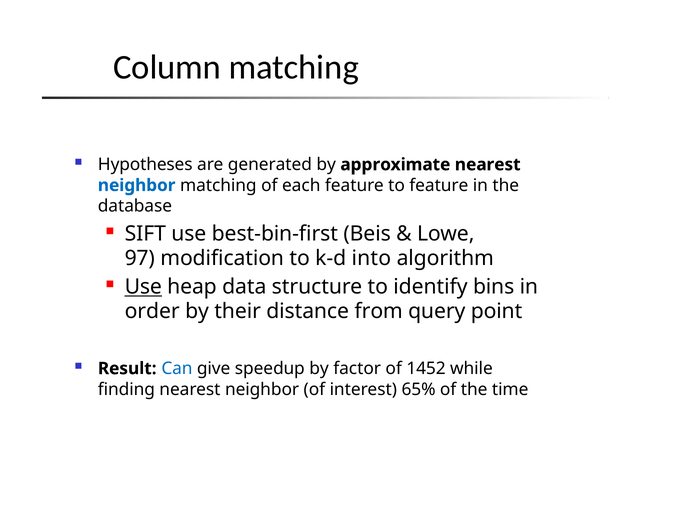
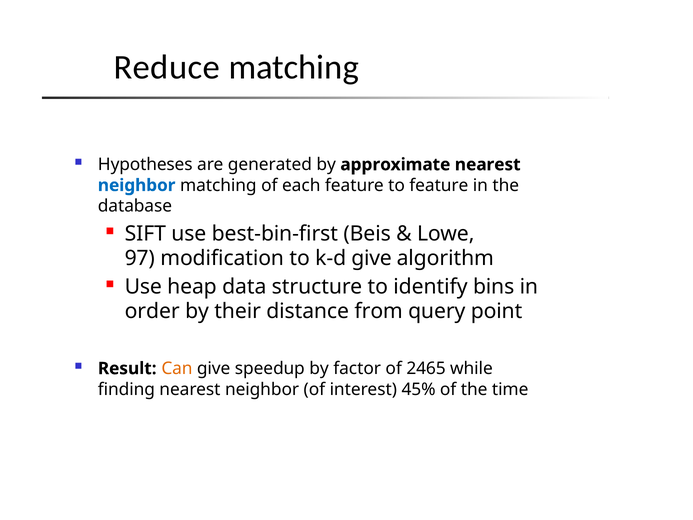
Column: Column -> Reduce (167, 67)
k-d into: into -> give (372, 258)
Use underline: present -> none (143, 287)
Can colour: blue -> orange (177, 368)
1452: 1452 -> 2465 (426, 368)
65%: 65% -> 45% (419, 389)
